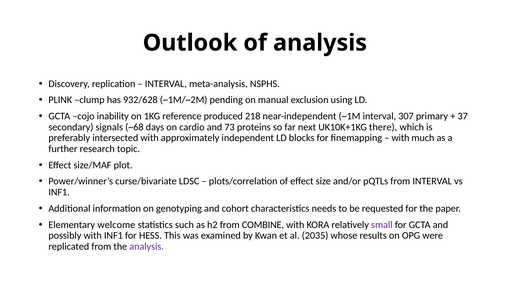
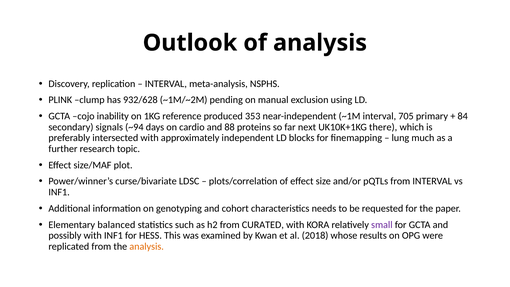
218: 218 -> 353 (253, 116)
307: 307 -> 705 (406, 116)
37: 37 -> 84 (463, 116)
~68: ~68 -> ~94 (134, 127)
73: 73 -> 88 (230, 127)
with: with -> lung (400, 138)
welcome: welcome -> balanced (116, 225)
COMBINE: COMBINE -> CURATED (263, 225)
2035: 2035 -> 2018 (315, 235)
analysis colour: purple -> orange (147, 246)
